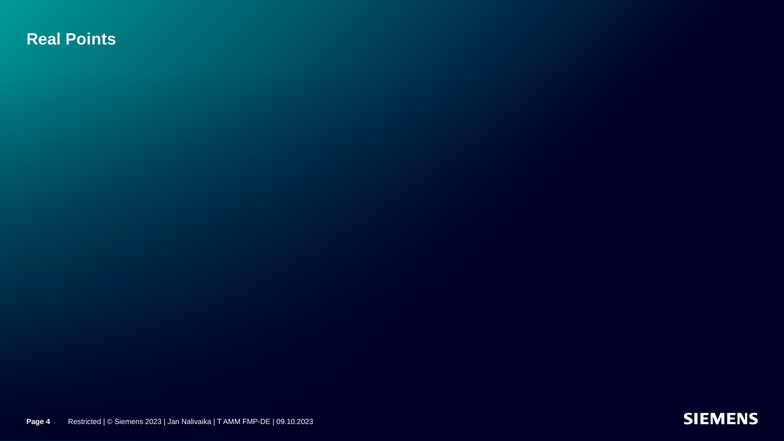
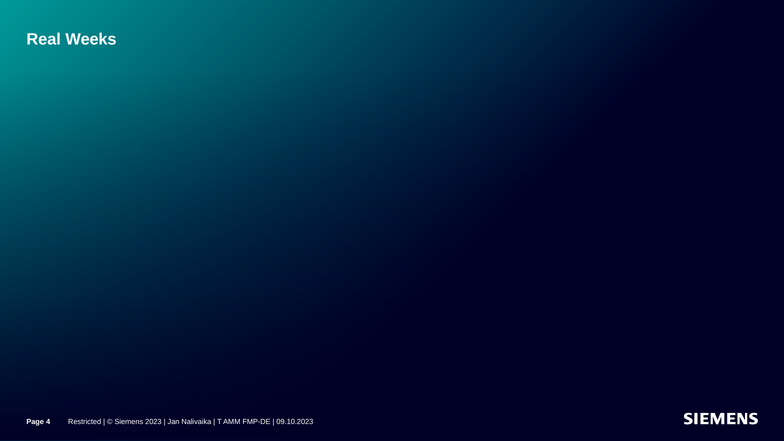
Points: Points -> Weeks (91, 40)
